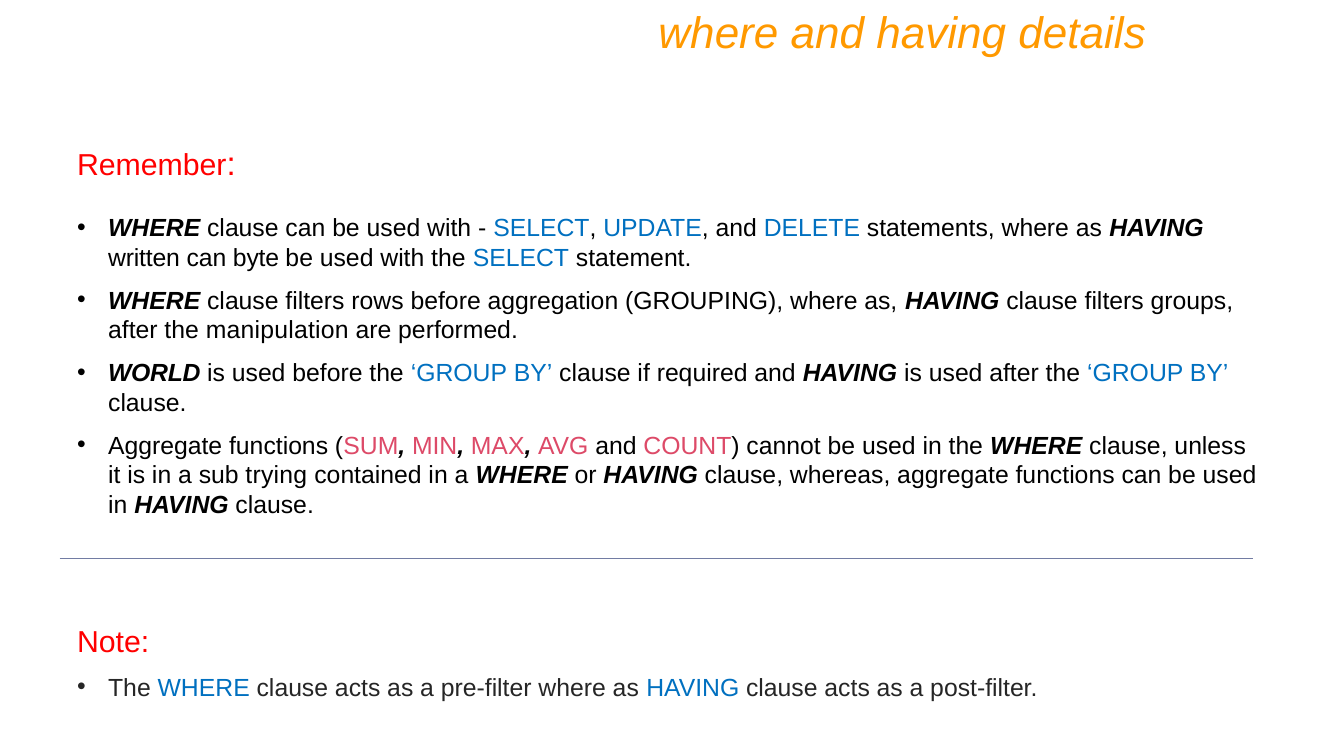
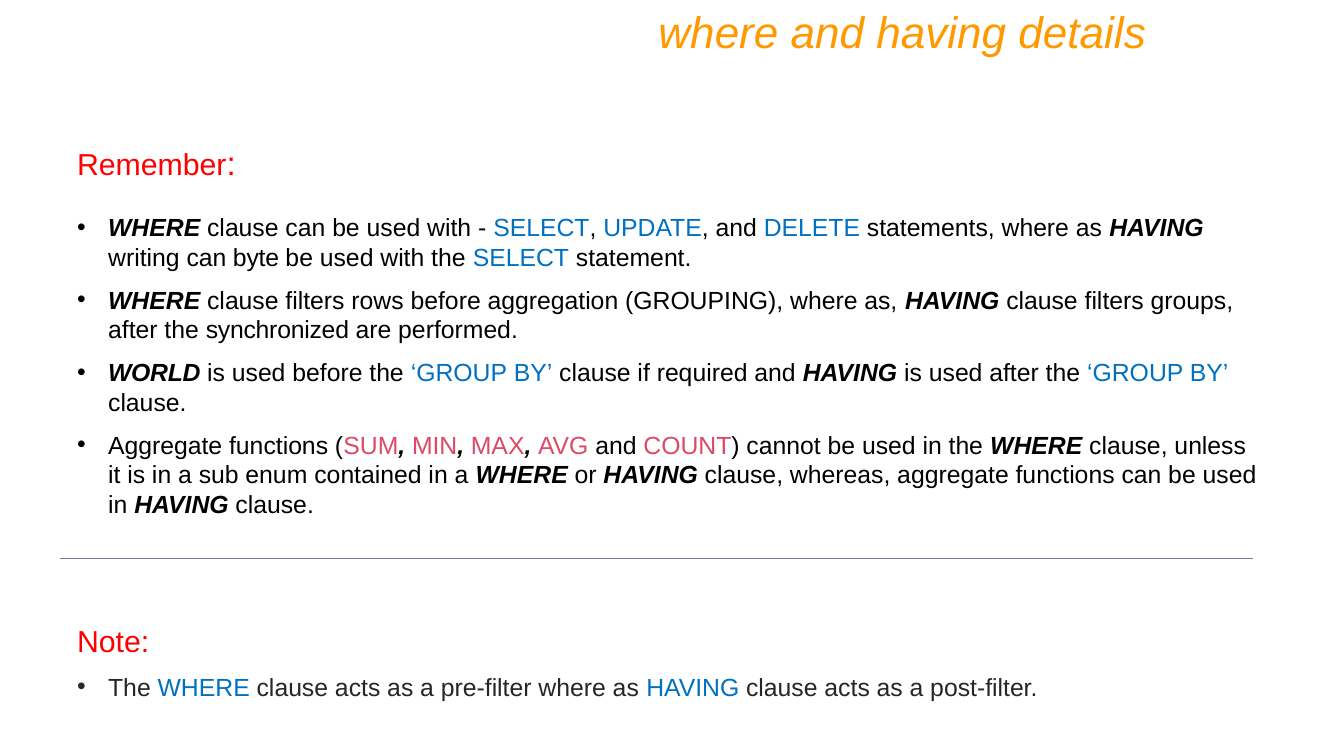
written: written -> writing (144, 258)
manipulation: manipulation -> synchronized (277, 331)
trying: trying -> enum (276, 476)
